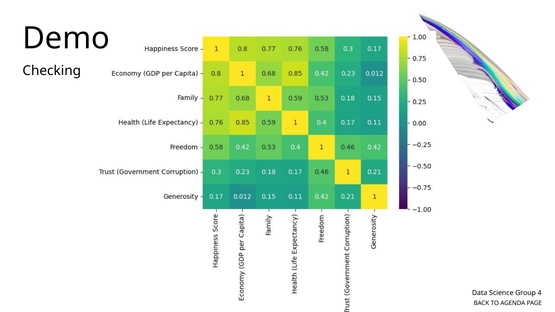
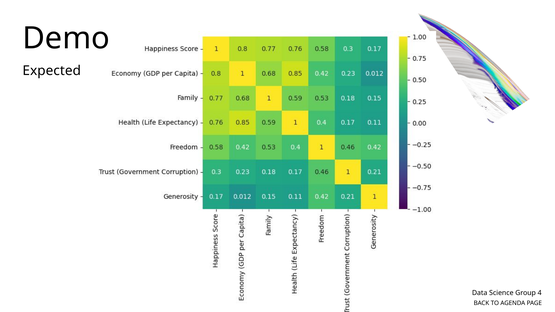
Checking: Checking -> Expected (52, 71)
